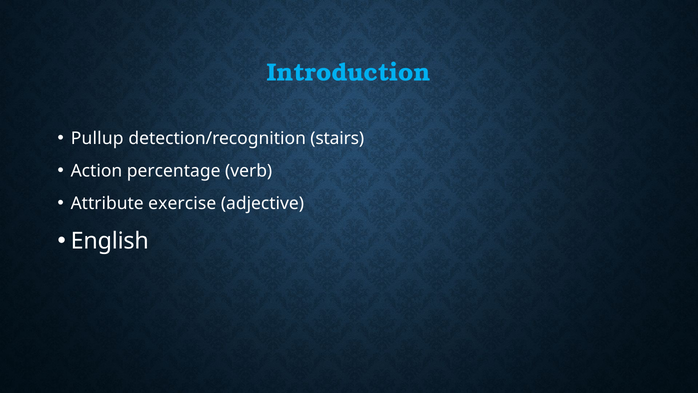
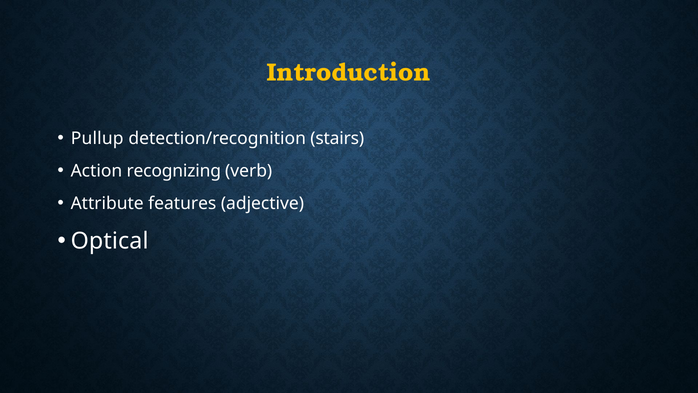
Introduction colour: light blue -> yellow (349, 73)
percentage: percentage -> recognizing (174, 171)
exercise: exercise -> features (182, 203)
English: English -> Optical (110, 241)
